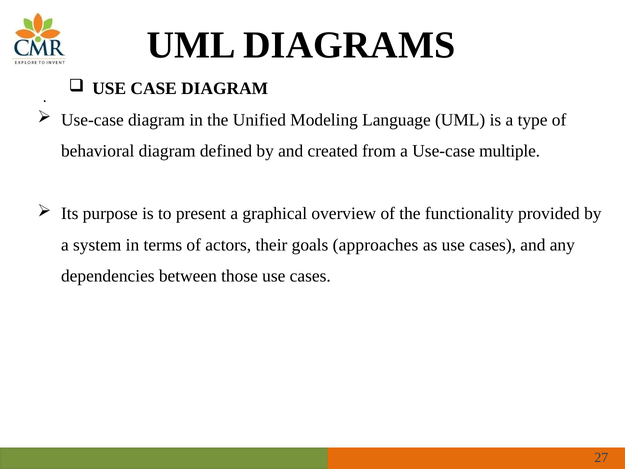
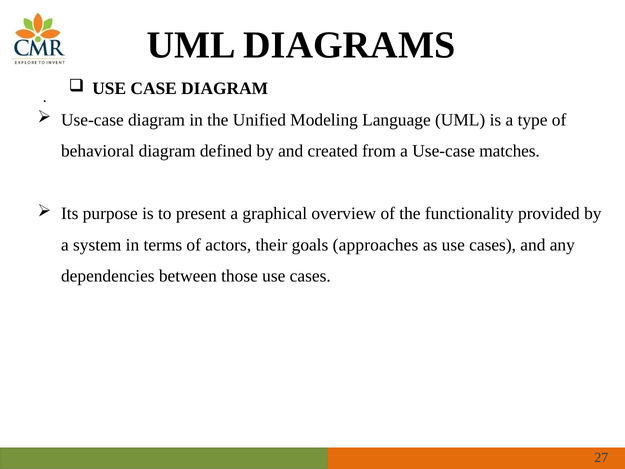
multiple: multiple -> matches (510, 151)
